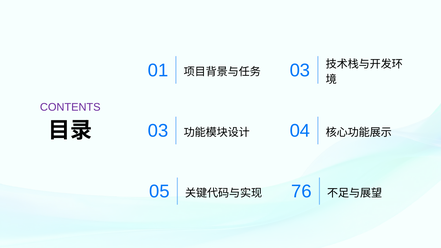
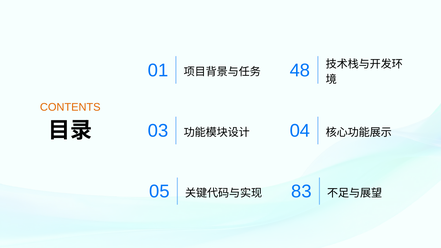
03: 03 -> 48 (300, 70)
CONTENTS colour: purple -> orange (70, 107)
76: 76 -> 83 (302, 192)
